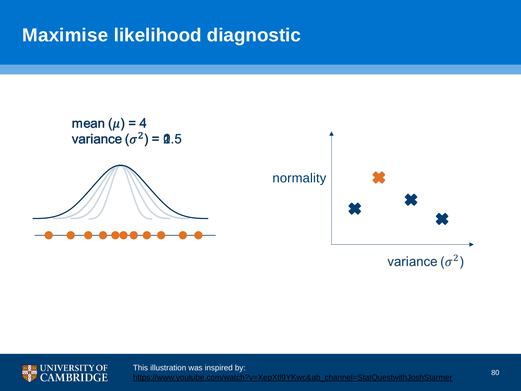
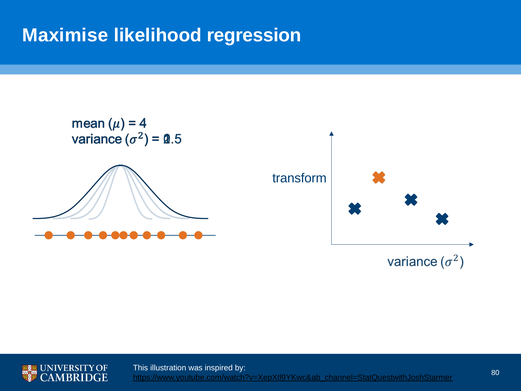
diagnostic: diagnostic -> regression (254, 35)
normality: normality -> transform (300, 178)
